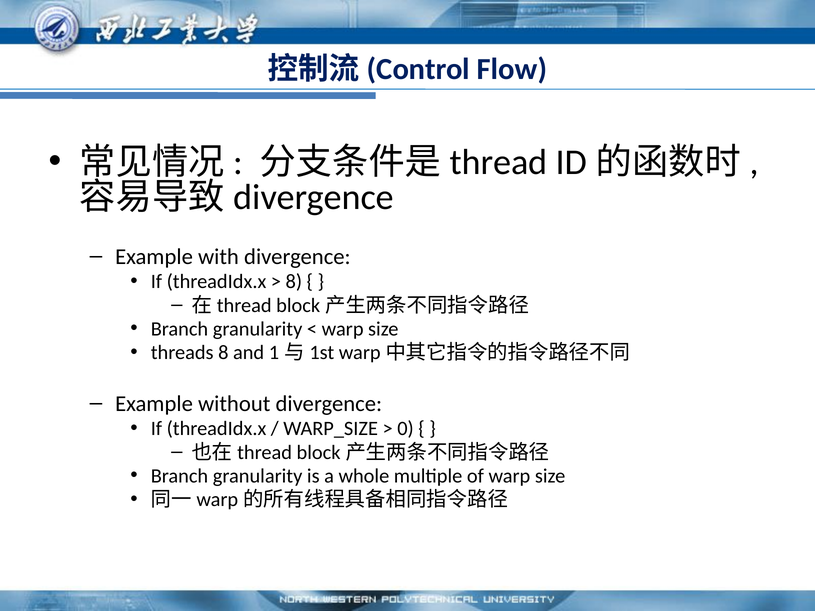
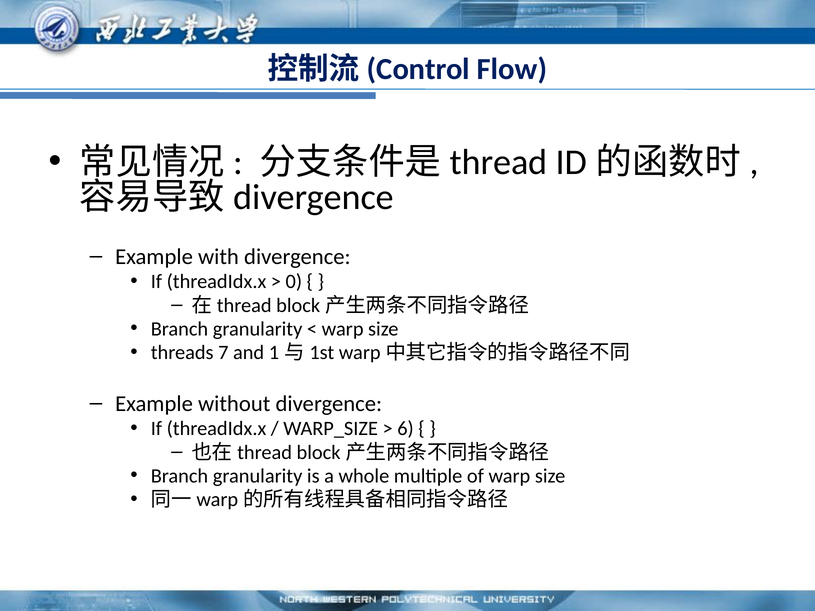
8: 8 -> 0 (294, 282)
threads 8: 8 -> 7 (223, 353)
0: 0 -> 6 (406, 429)
